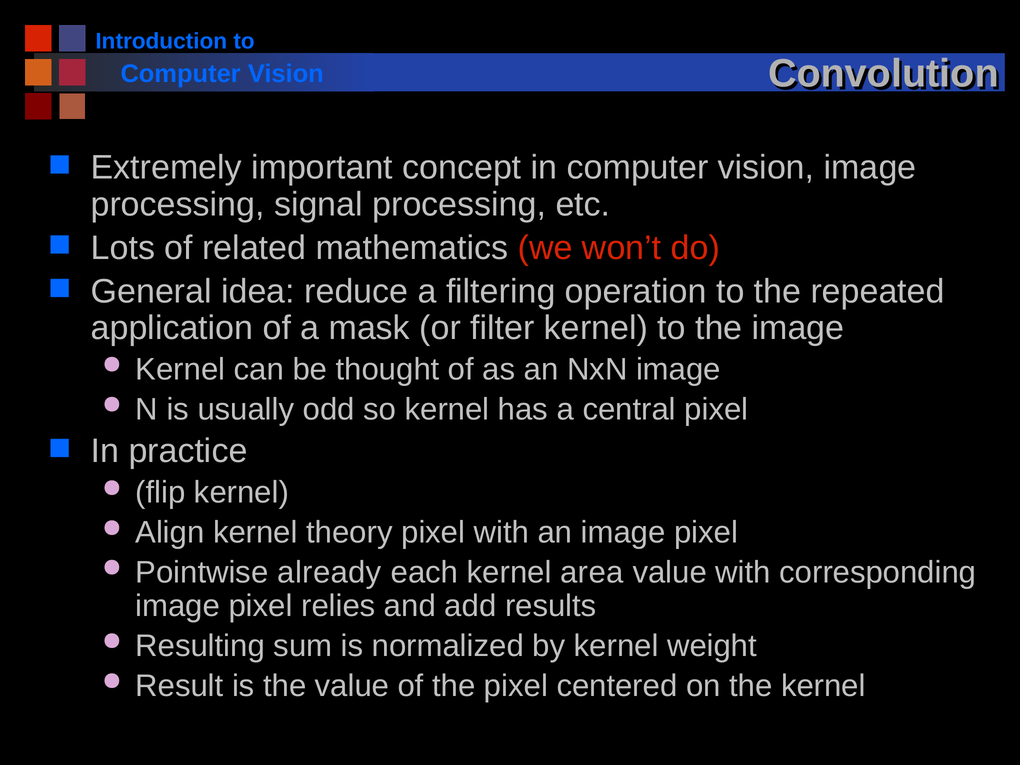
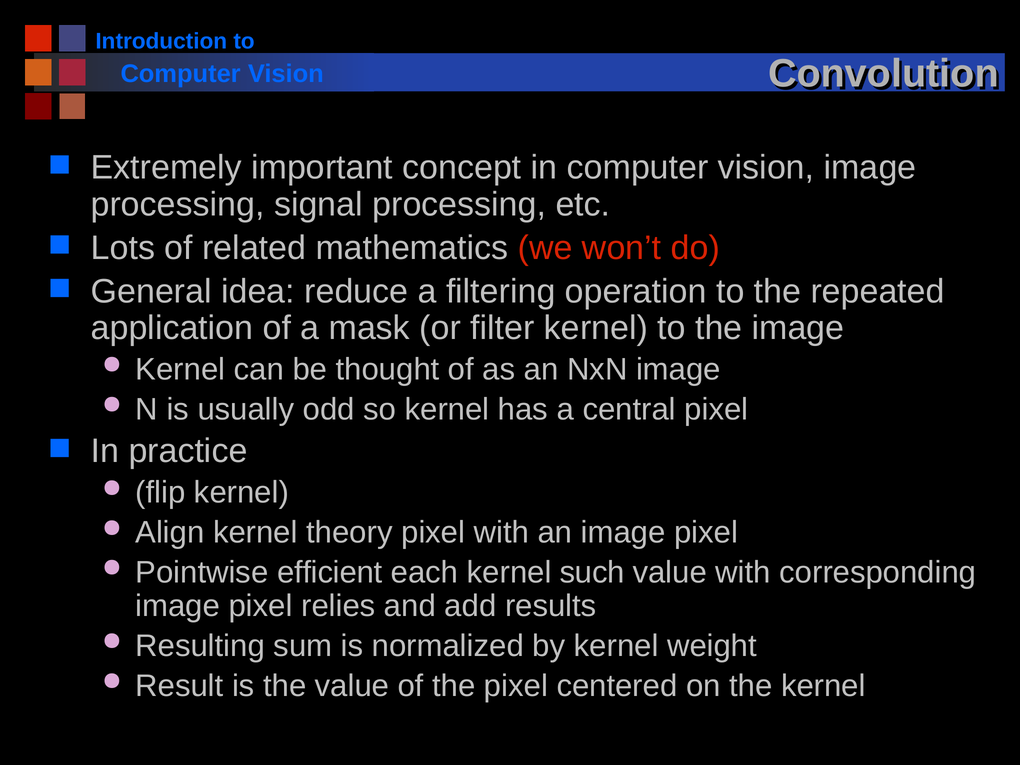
already: already -> efficient (330, 572)
area: area -> such (592, 572)
